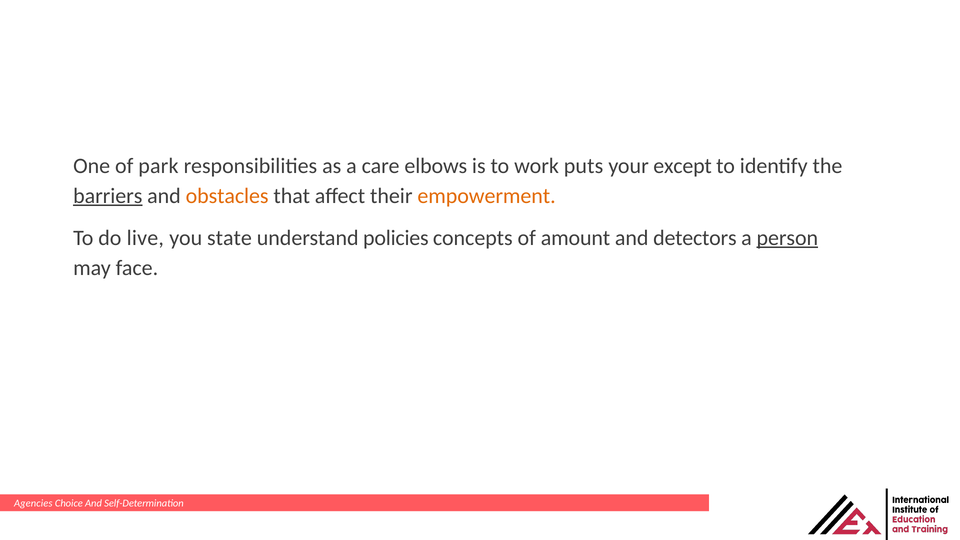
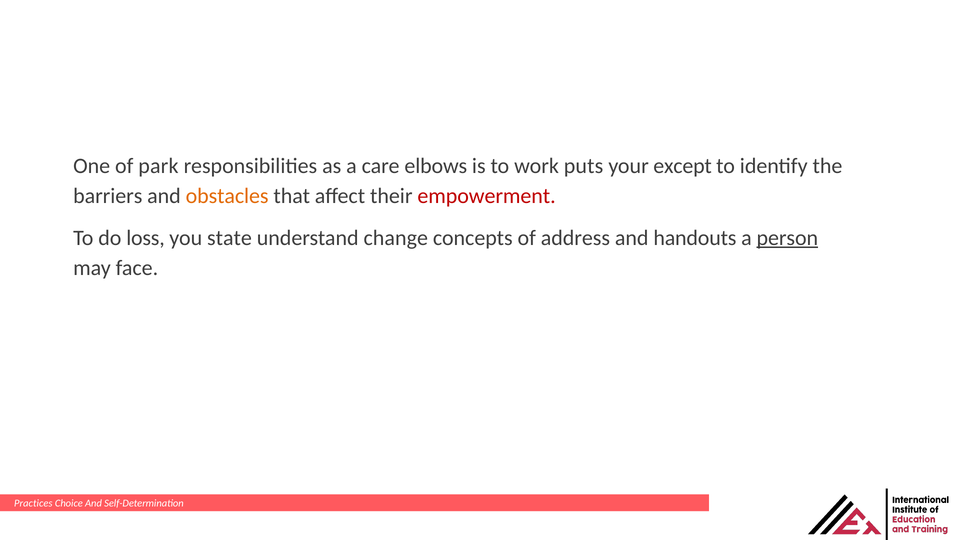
barriers underline: present -> none (108, 196)
empowerment colour: orange -> red (487, 196)
live: live -> loss (146, 238)
policies: policies -> change (396, 238)
amount: amount -> address (575, 238)
detectors: detectors -> handouts (695, 238)
Agencies: Agencies -> Practices (33, 503)
